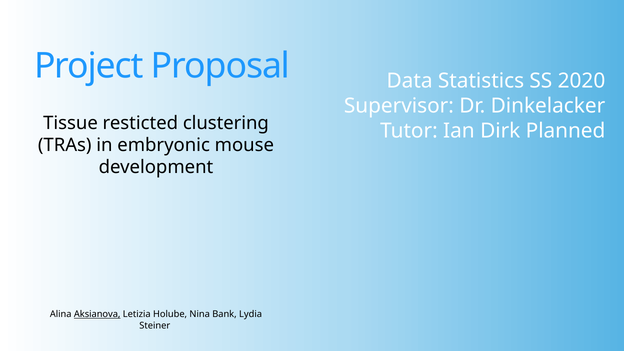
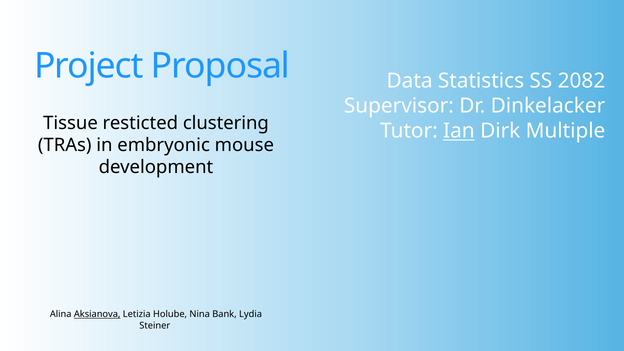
2020: 2020 -> 2082 (581, 81)
Ian underline: none -> present (459, 131)
Planned: Planned -> Multiple (566, 131)
